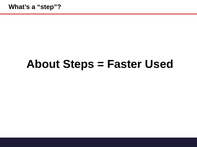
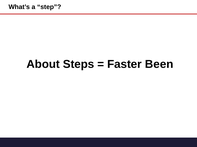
Used: Used -> Been (159, 64)
